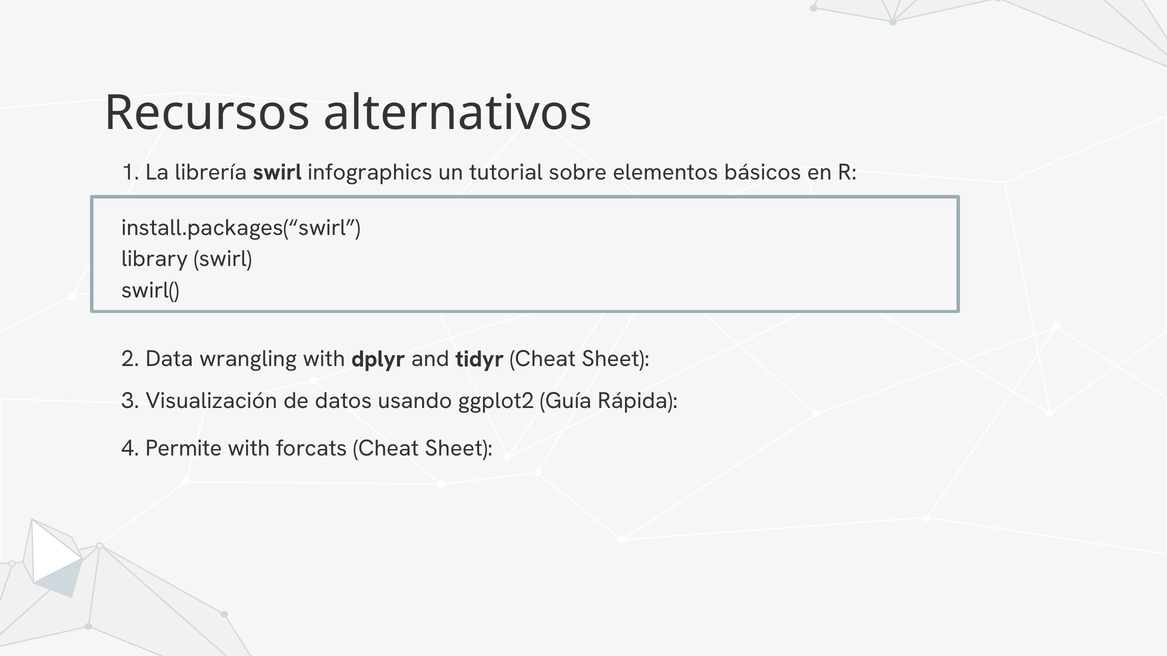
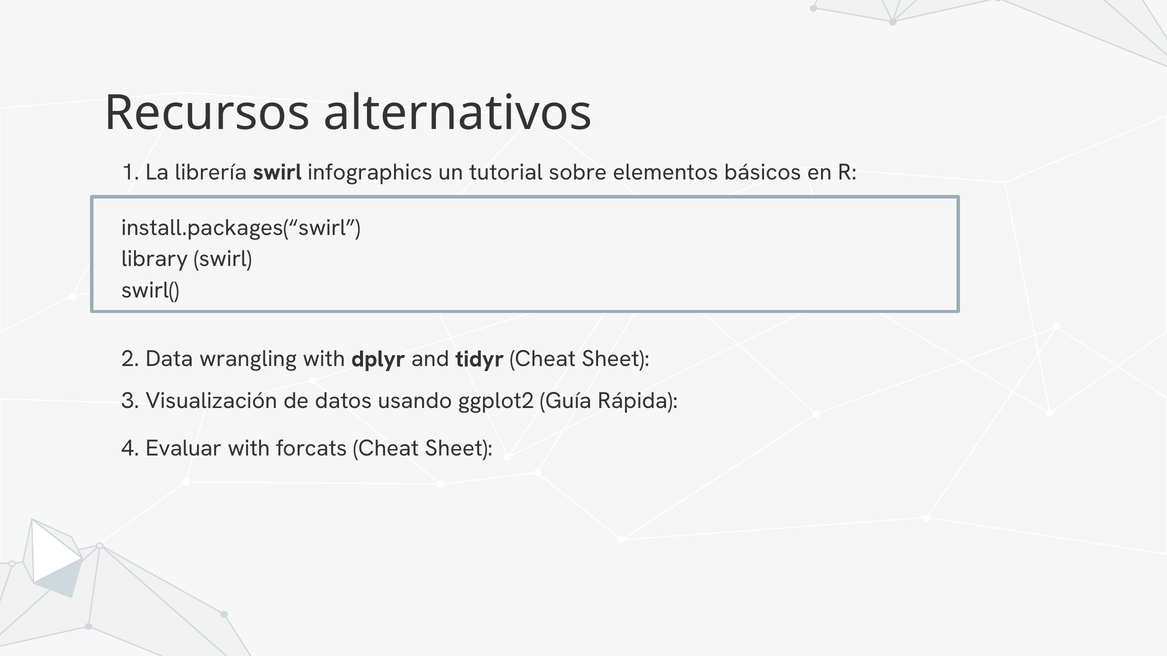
Permite: Permite -> Evaluar (184, 449)
